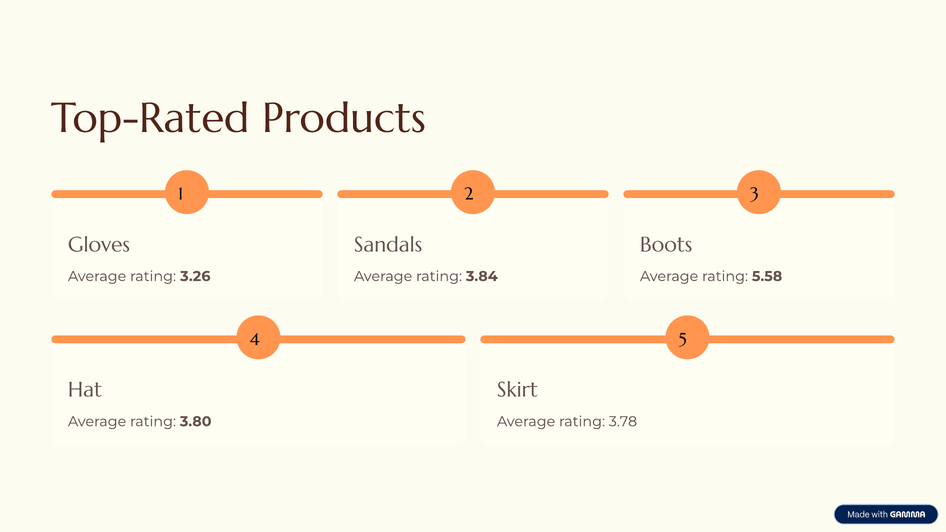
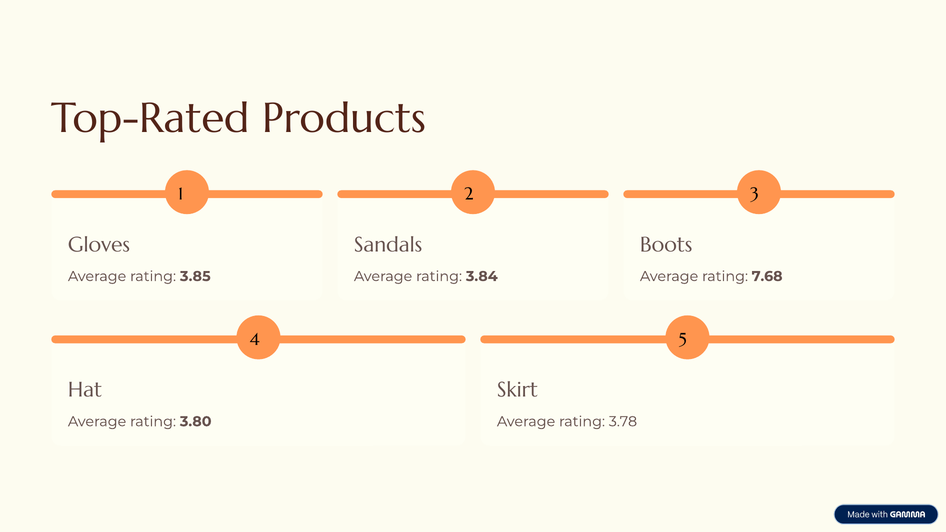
3.26: 3.26 -> 3.85 (195, 276)
5.58: 5.58 -> 7.68 (767, 276)
